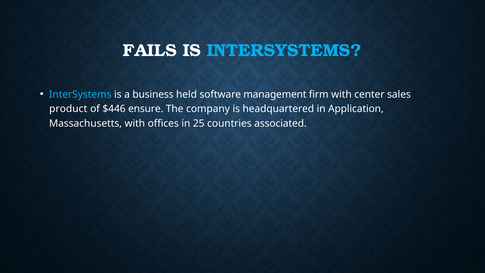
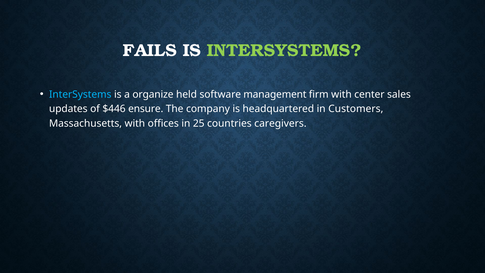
INTERSYSTEMS colour: light blue -> light green (284, 51)
business: business -> organize (153, 94)
product: product -> updates (68, 109)
Application: Application -> Customers (356, 109)
associated: associated -> caregivers (280, 123)
